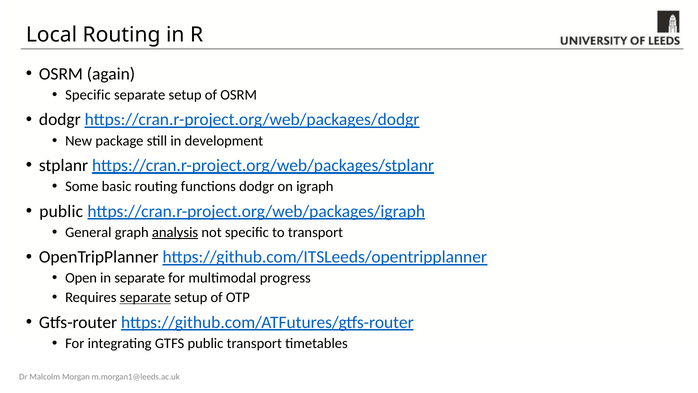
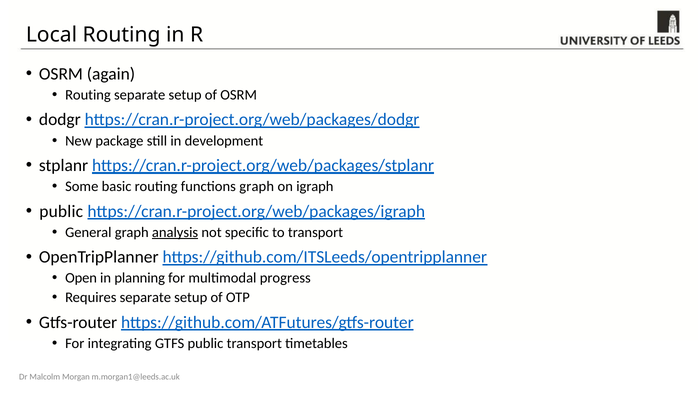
Specific: Specific -> Routing (88, 95)
functions dodgr: dodgr -> graph (257, 186)
in separate: separate -> planning (140, 278)
separate underline: present -> none (145, 297)
